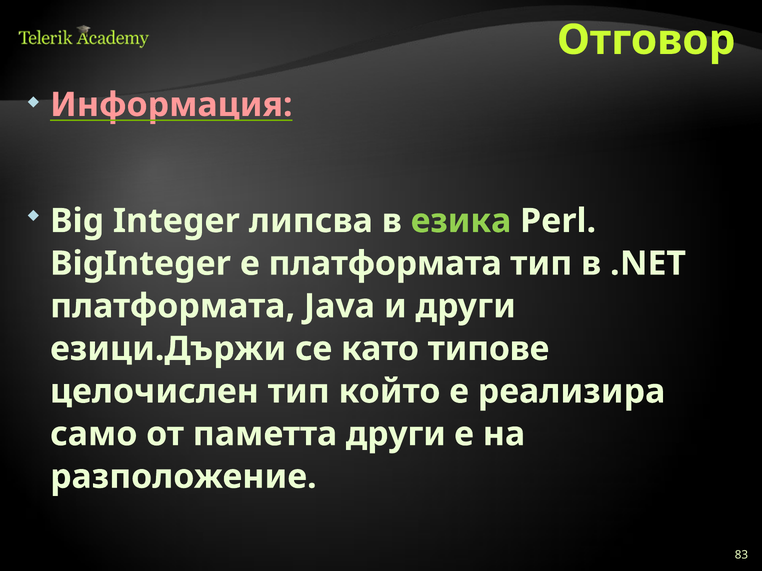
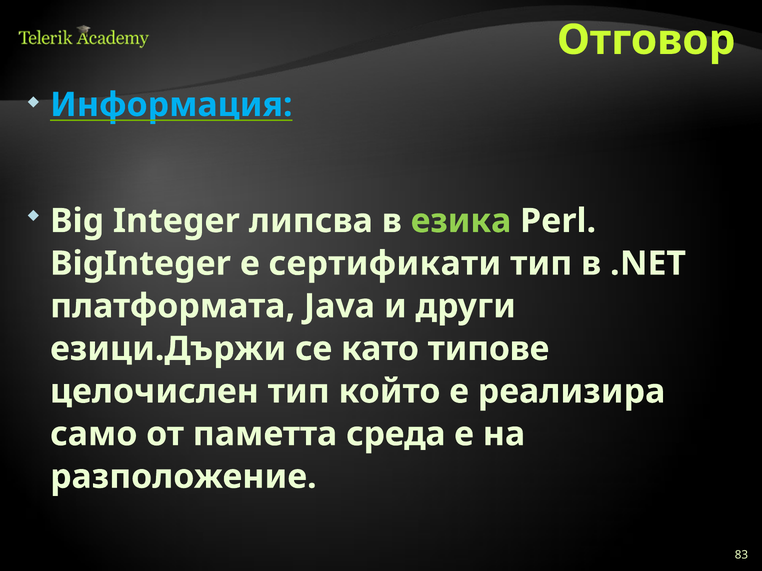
Информация colour: pink -> light blue (171, 105)
е платформата: платформата -> сертификати (385, 264)
паметта други: други -> среда (396, 434)
